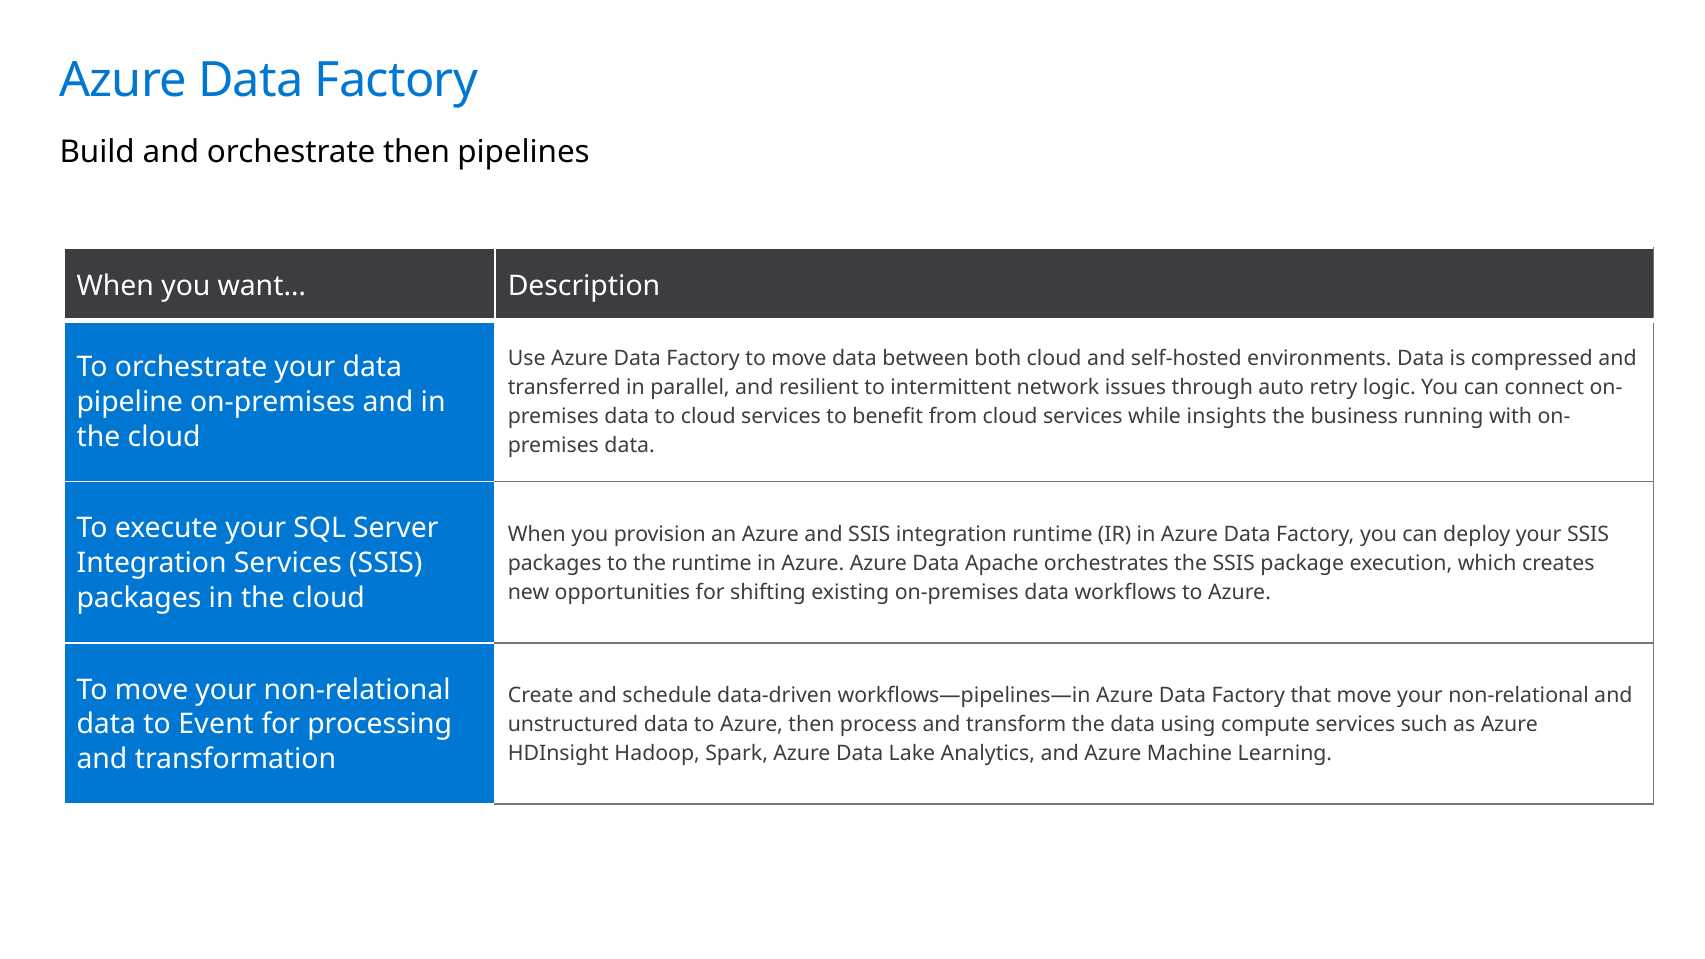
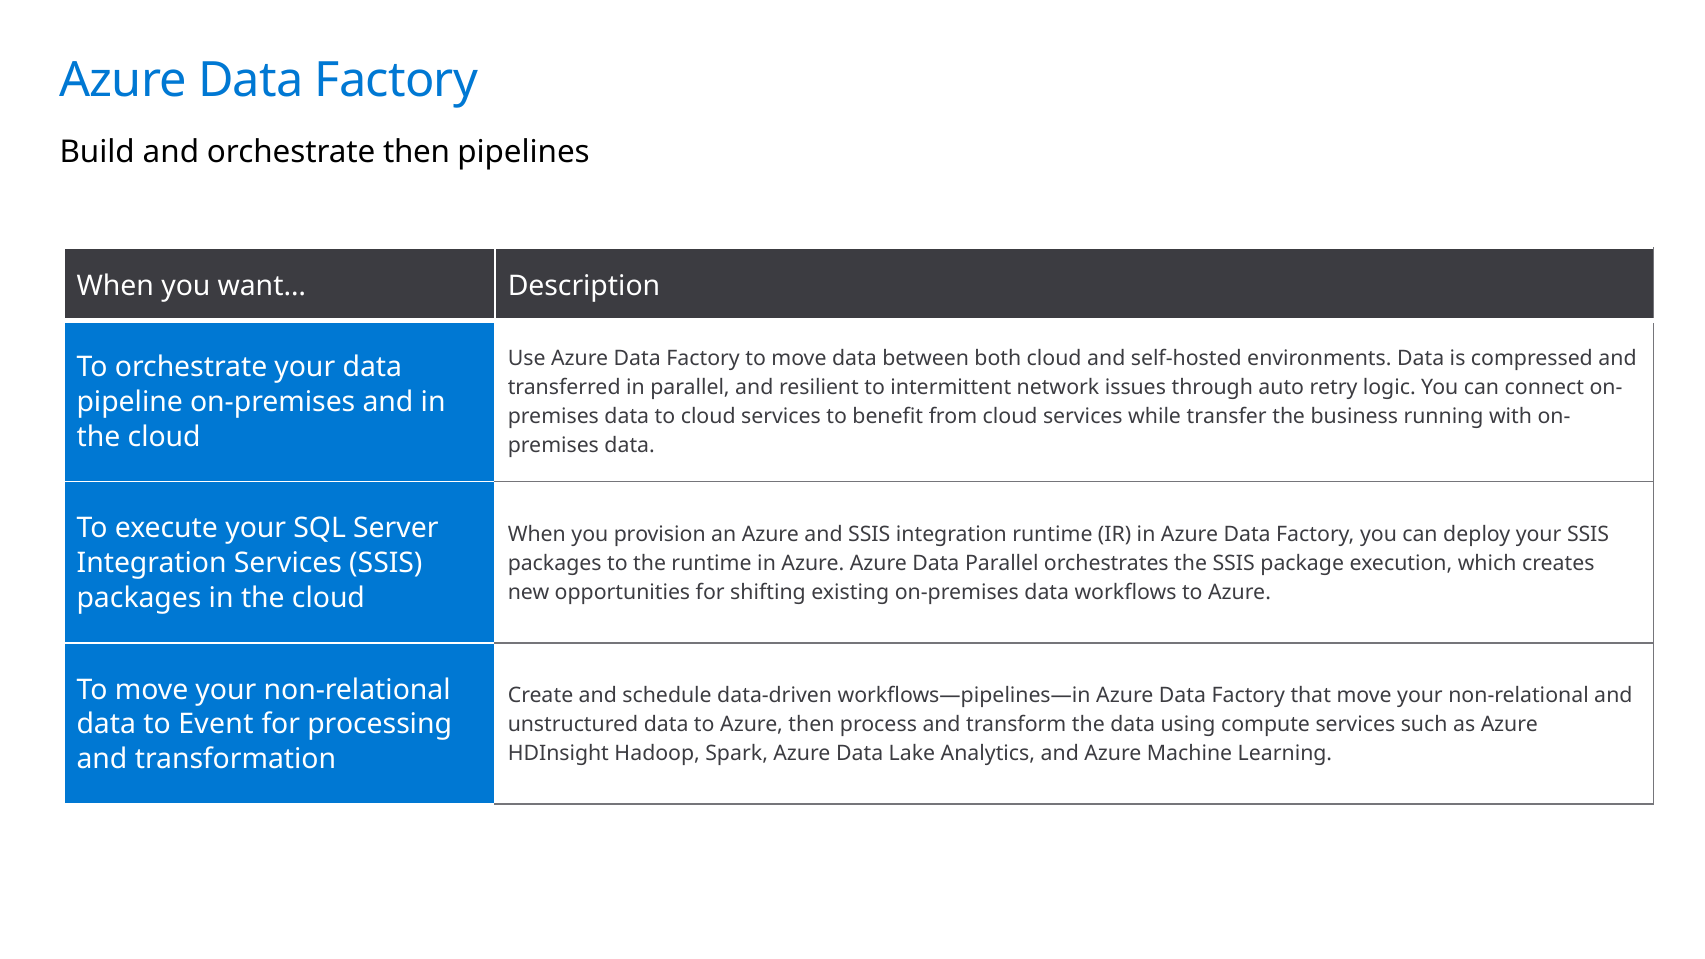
insights: insights -> transfer (1227, 417)
Data Apache: Apache -> Parallel (1002, 564)
